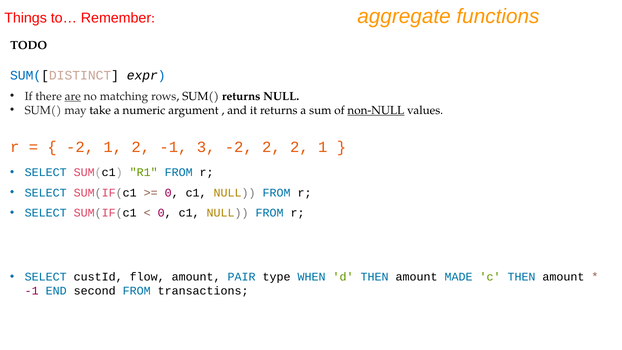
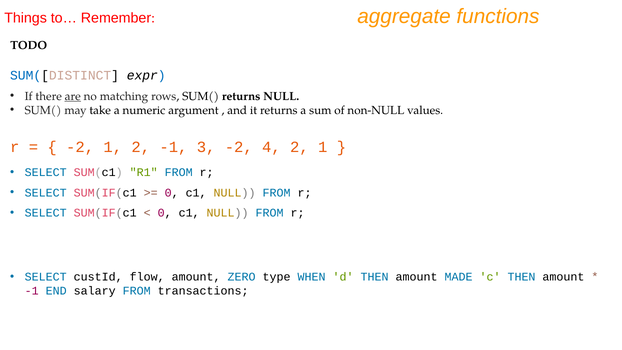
non-NULL underline: present -> none (376, 110)
-2 2: 2 -> 4 (271, 147)
PAIR: PAIR -> ZERO (242, 277)
second: second -> salary (95, 291)
